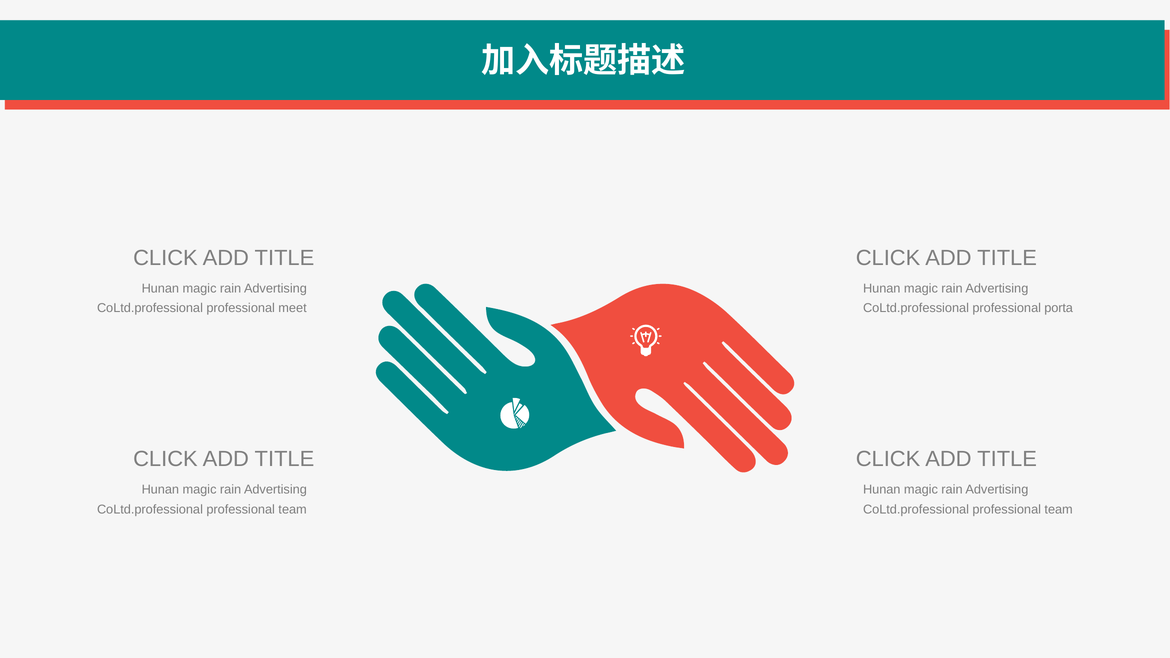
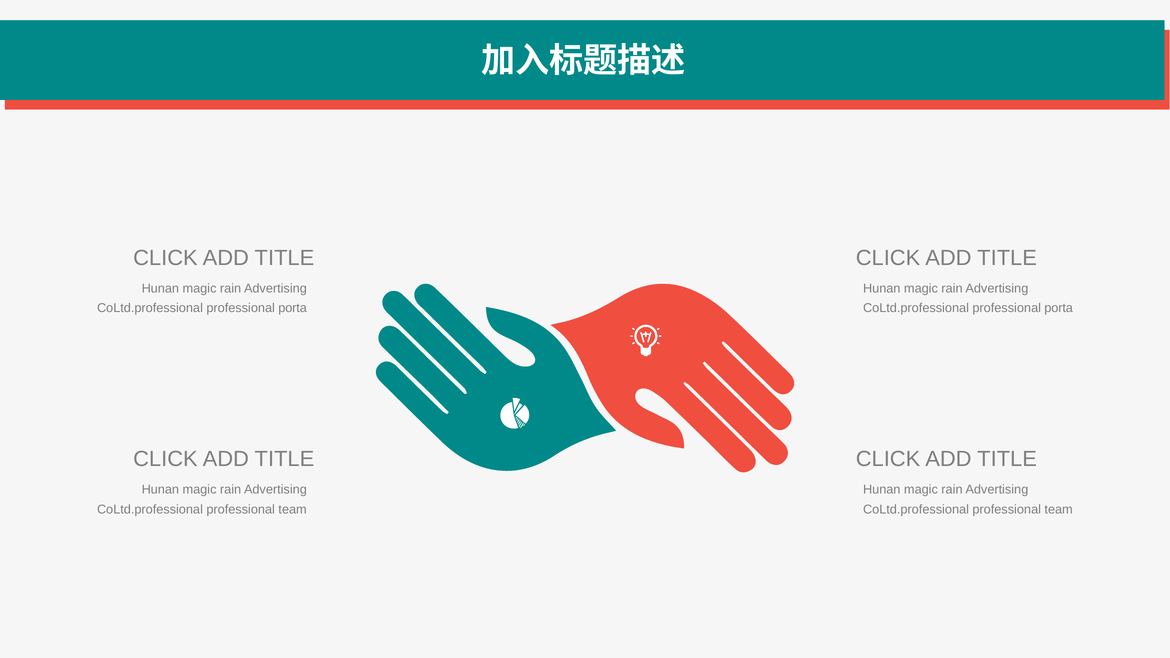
meet: meet -> porta (293, 308)
